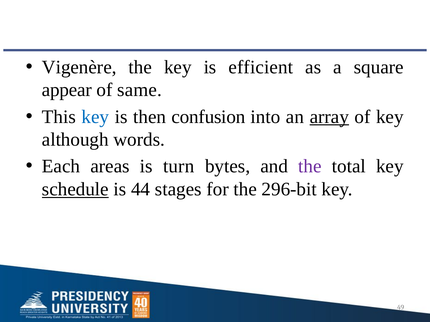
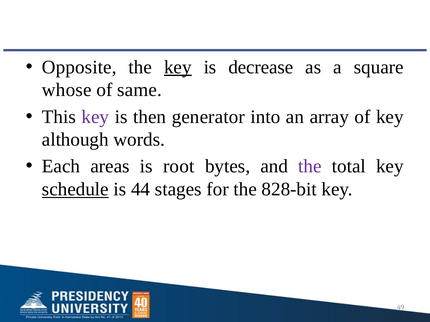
Vigenère: Vigenère -> Opposite (79, 67)
key underline: none -> present (178, 67)
efficient: efficient -> decrease (261, 67)
appear: appear -> whose (67, 90)
key colour: blue -> purple (95, 117)
confusion: confusion -> generator (208, 117)
array underline: present -> none (329, 117)
turn: turn -> root (179, 167)
296-bit: 296-bit -> 828-bit (289, 190)
